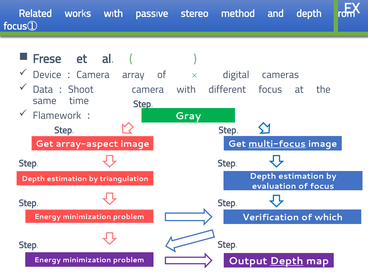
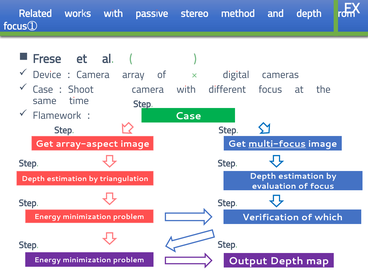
Data: Data -> Case (43, 90)
Gray: Gray -> Case (188, 116)
Depth underline: present -> none (287, 261)
